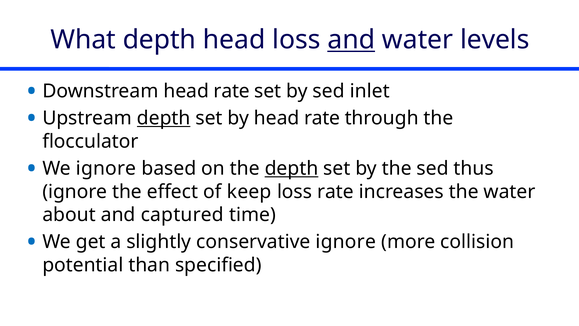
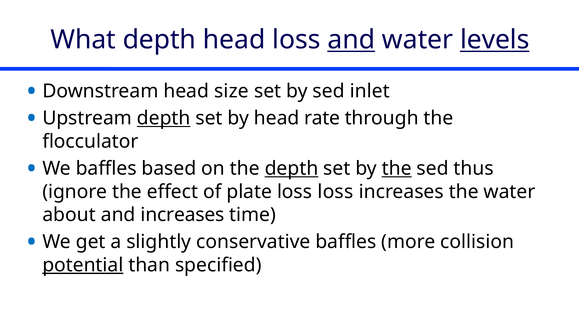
levels underline: none -> present (495, 40)
Downstream head rate: rate -> size (231, 91)
We ignore: ignore -> baffles (106, 168)
the underline: none -> present (397, 168)
keep: keep -> plate (249, 191)
loss rate: rate -> loss (335, 191)
and captured: captured -> increases (183, 215)
conservative ignore: ignore -> baffles (346, 242)
potential underline: none -> present (83, 265)
